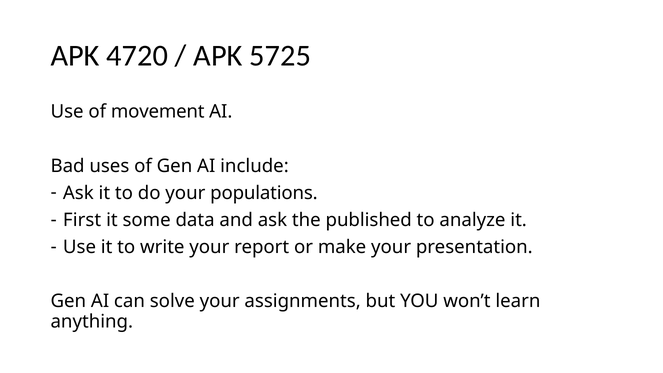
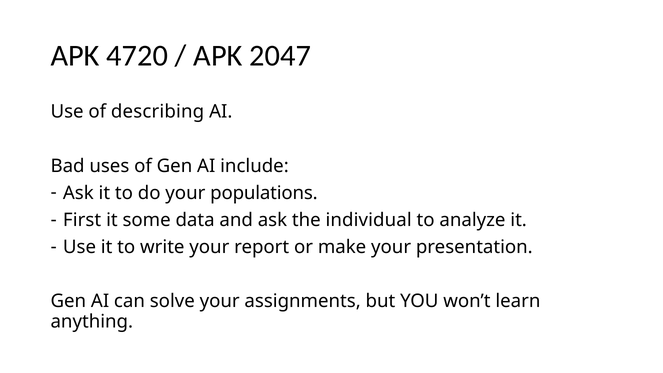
5725: 5725 -> 2047 (280, 56)
movement: movement -> describing (158, 112)
published: published -> individual (369, 220)
